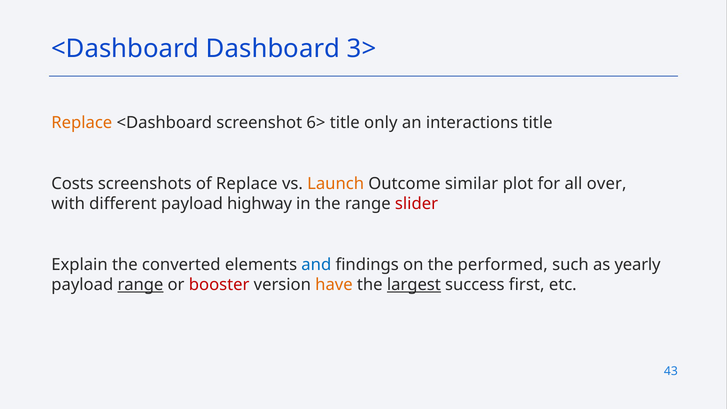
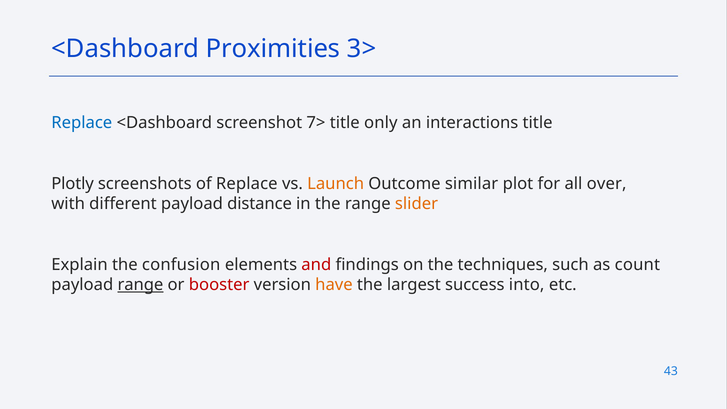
Dashboard: Dashboard -> Proximities (273, 49)
Replace colour: orange -> blue (82, 123)
6>: 6> -> 7> (316, 123)
Costs: Costs -> Plotly (73, 184)
highway: highway -> distance (260, 204)
slider colour: red -> orange (417, 204)
converted: converted -> confusion (181, 265)
and colour: blue -> red (316, 265)
performed: performed -> techniques (503, 265)
yearly: yearly -> count (637, 265)
largest underline: present -> none (414, 285)
first: first -> into (527, 285)
